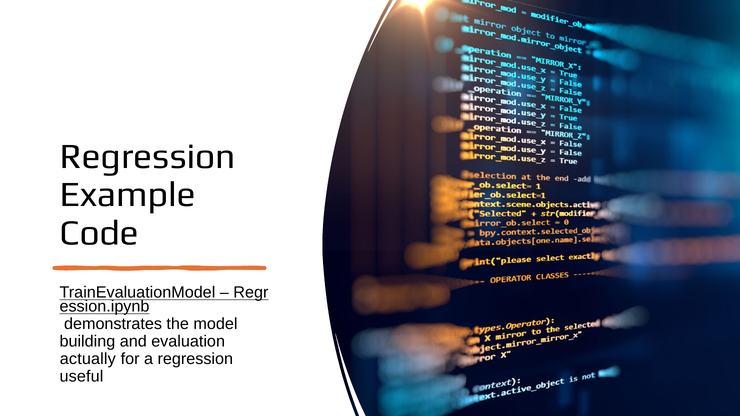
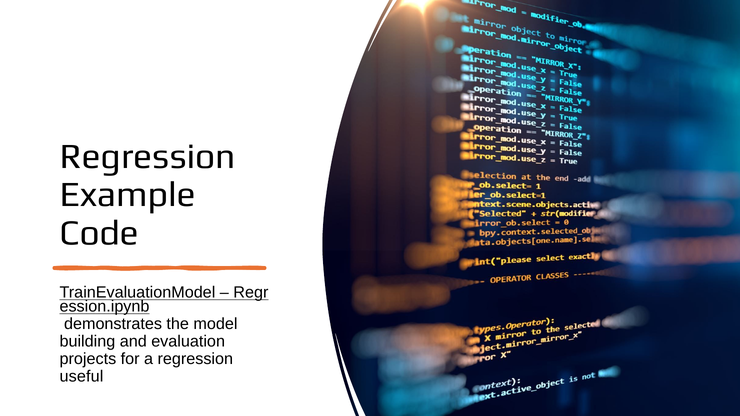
actually: actually -> projects (88, 359)
